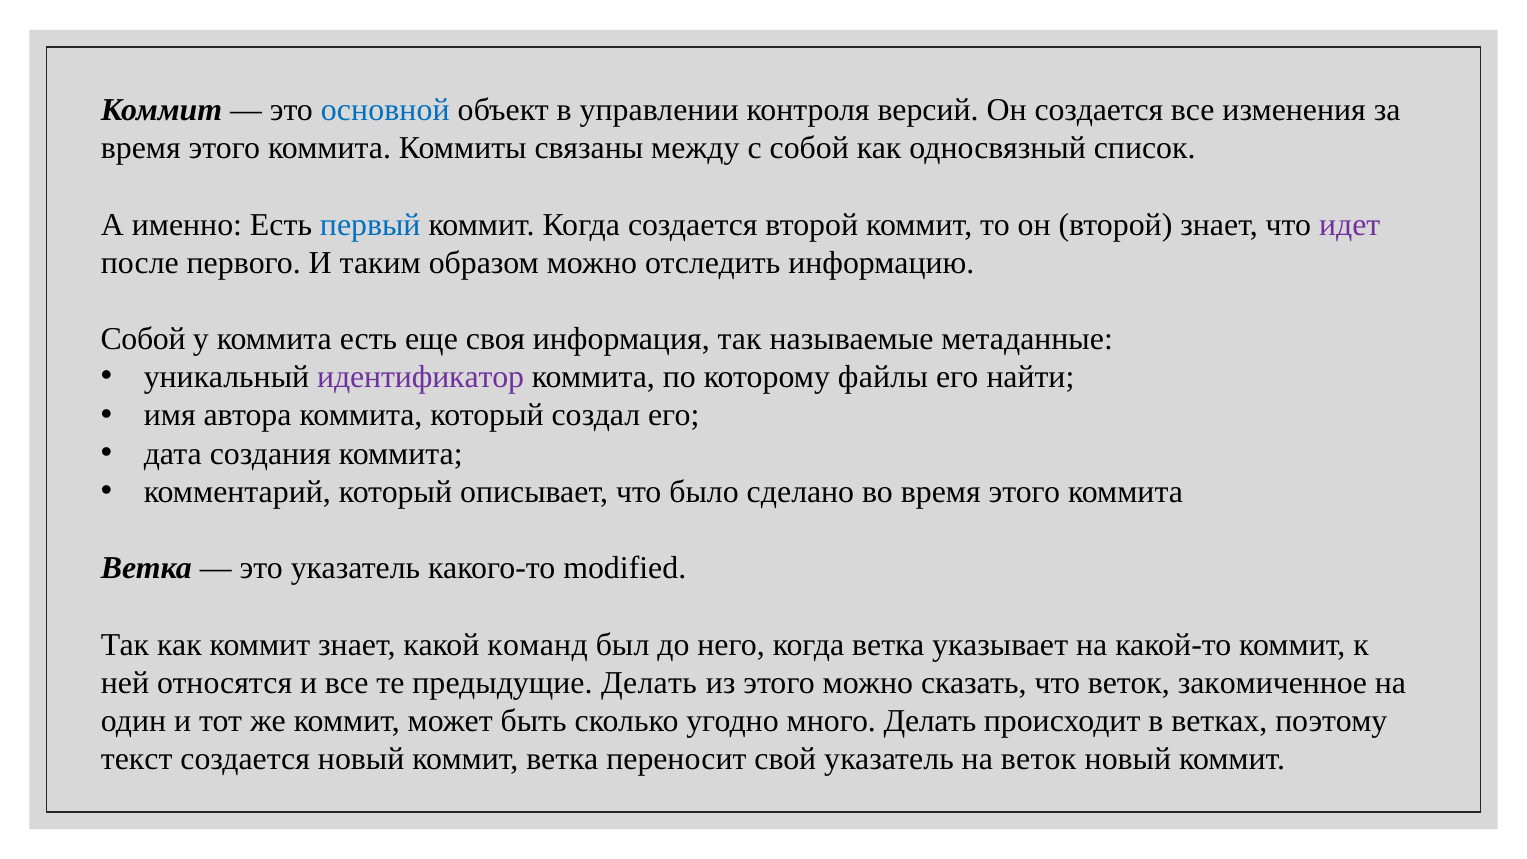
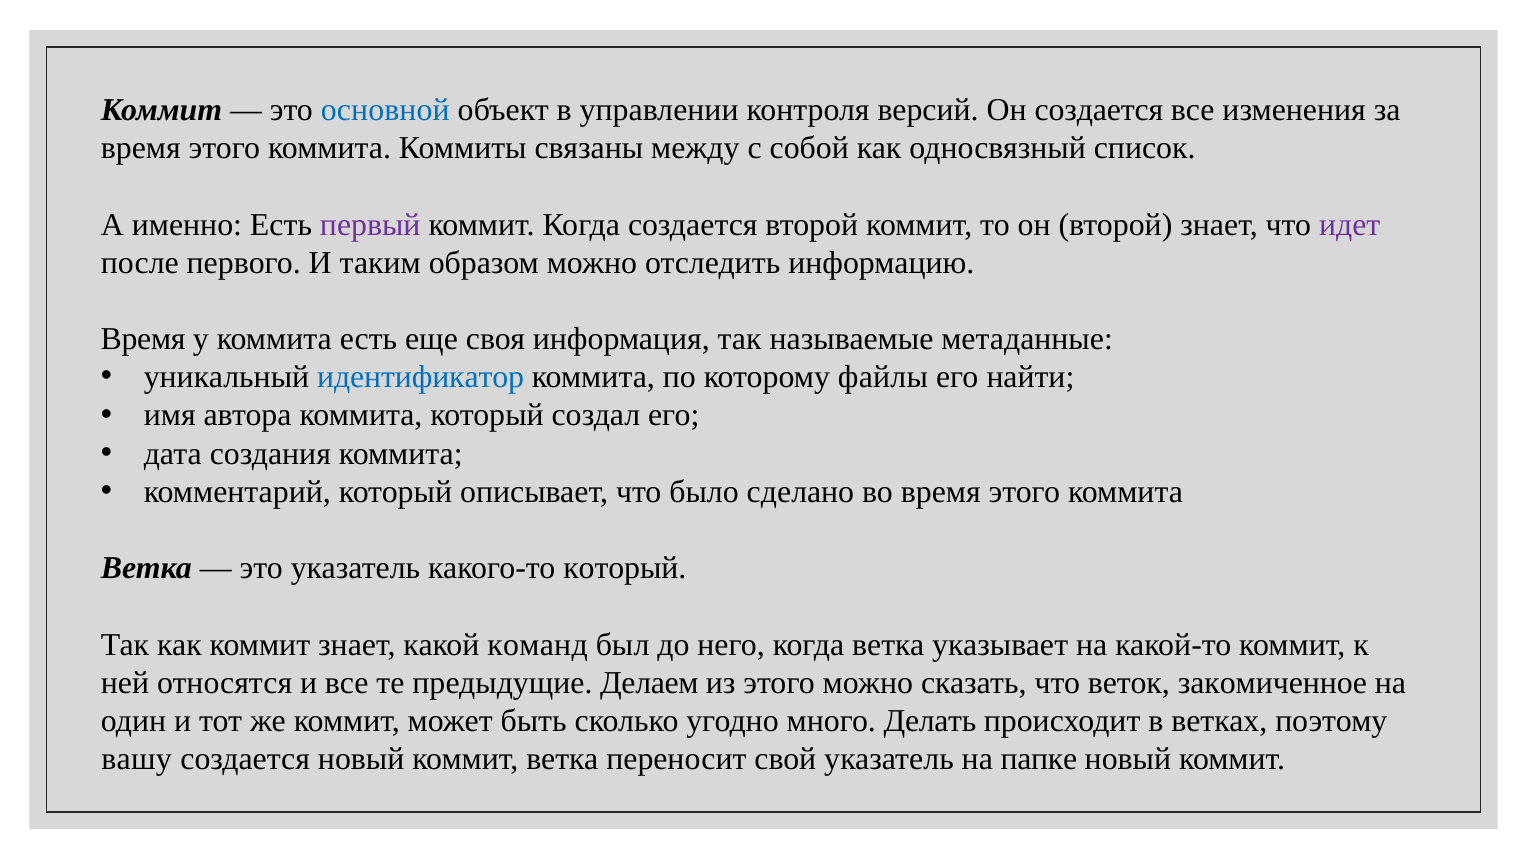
первый colour: blue -> purple (370, 224)
Собой: Собой -> Время (143, 339)
идентификатор colour: purple -> blue (421, 377)
какого-то modified: modified -> который (625, 568)
предыдущие Делать: Делать -> Делаем (649, 683)
текст: текст -> вашу (137, 759)
на веток: веток -> папке (1039, 759)
